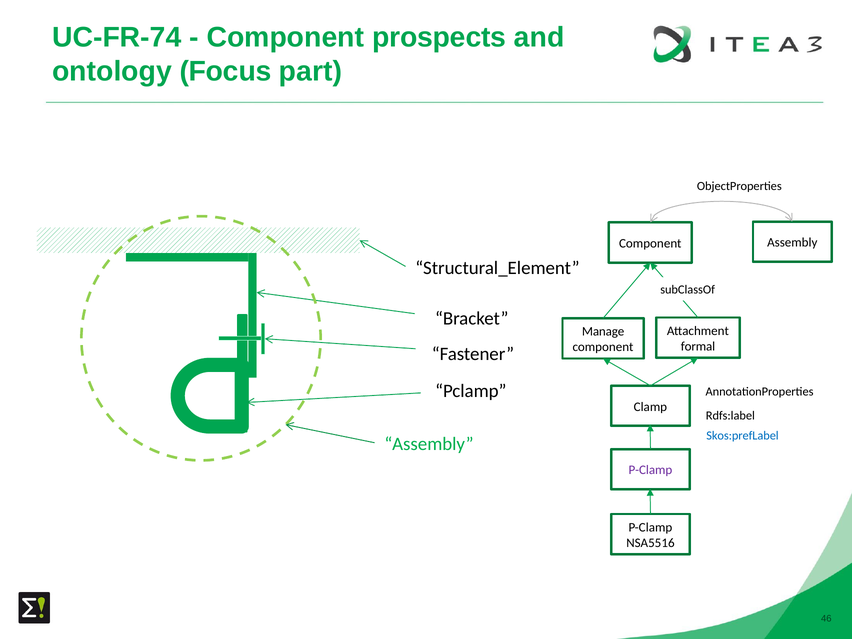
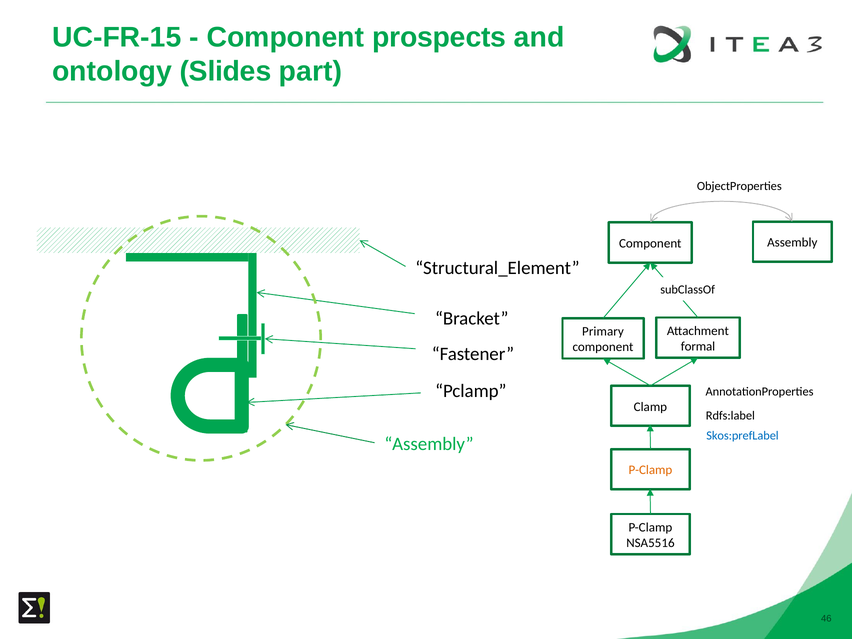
UC-FR-74: UC-FR-74 -> UC-FR-15 (117, 37)
Focus: Focus -> Slides (226, 71)
Manage: Manage -> Primary (603, 332)
P-Clamp colour: purple -> orange (650, 470)
